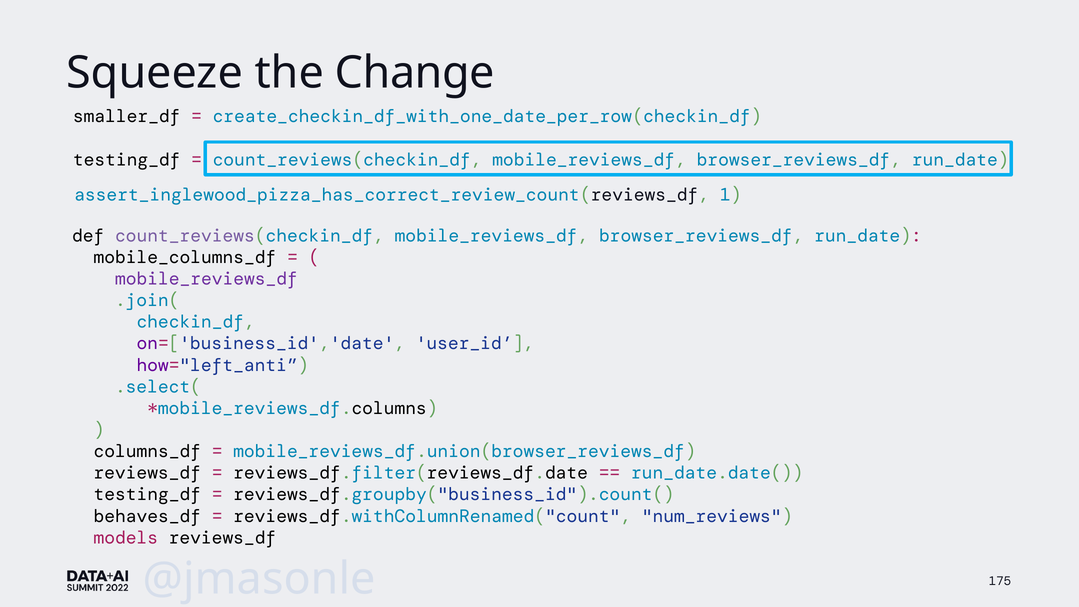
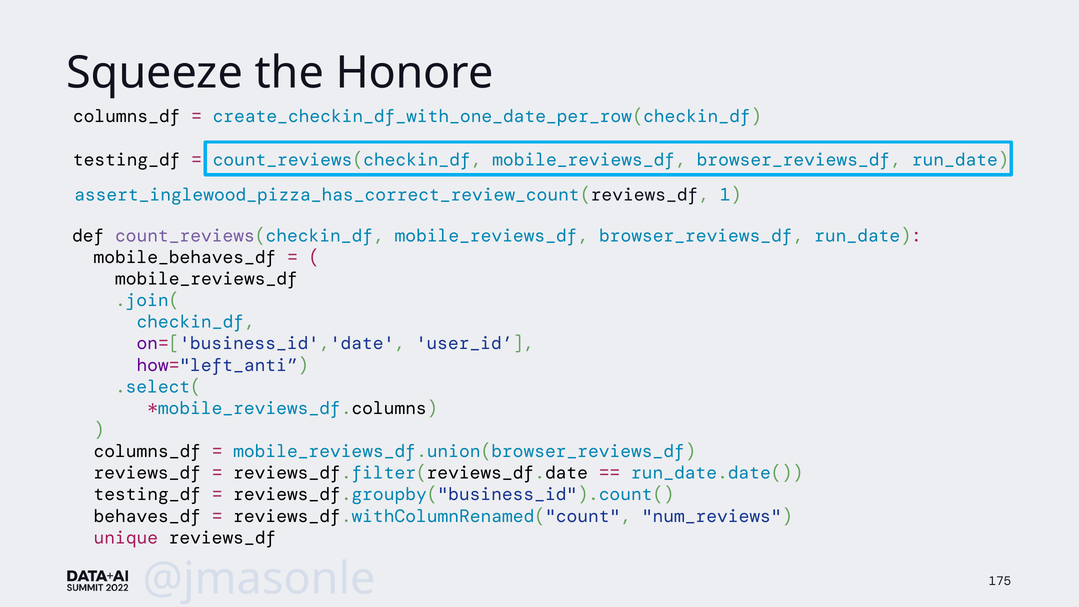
Change: Change -> Honore (415, 73)
smaller_df: smaller_df -> columns_df (127, 117)
mobile_columns_df: mobile_columns_df -> mobile_behaves_df (185, 257)
mobile_reviews_df colour: purple -> black (206, 279)
models: models -> unique (126, 538)
